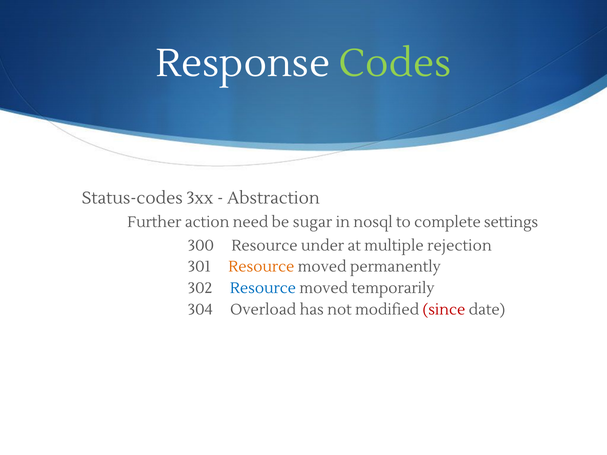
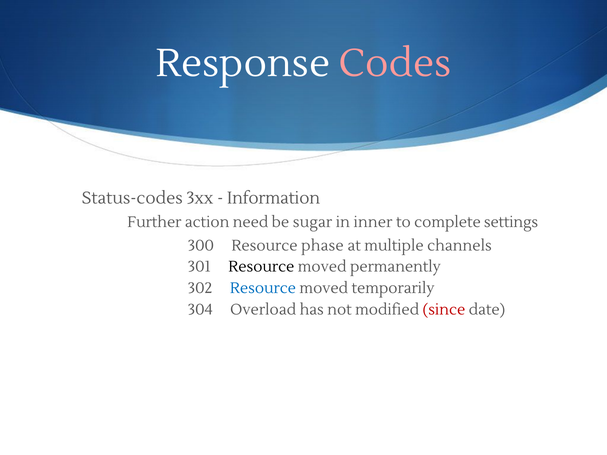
Codes colour: light green -> pink (395, 64)
Abstraction: Abstraction -> Information (274, 198)
nosql: nosql -> inner (373, 222)
under: under -> phase (322, 246)
rejection: rejection -> channels (459, 246)
Resource colour: orange -> black (261, 267)
